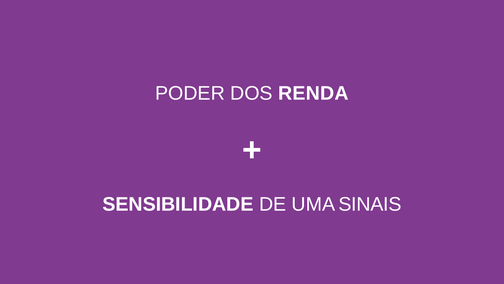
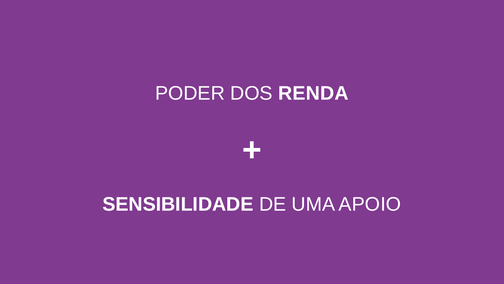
SINAIS: SINAIS -> APOIO (370, 204)
